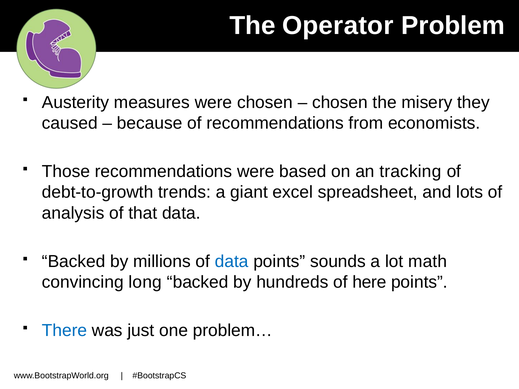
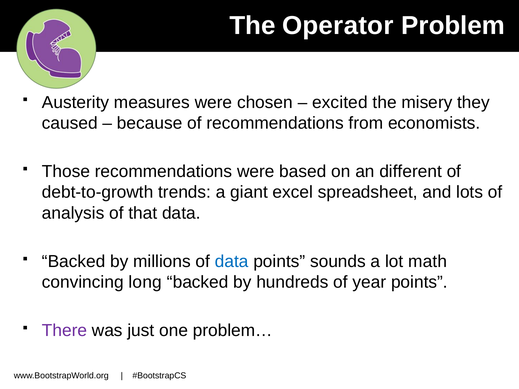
chosen: chosen -> excited (340, 102)
tracking: tracking -> different (411, 172)
here: here -> year (369, 282)
There colour: blue -> purple (65, 331)
